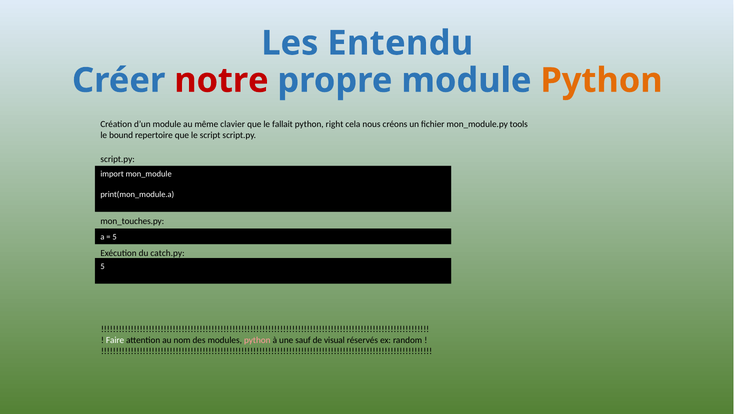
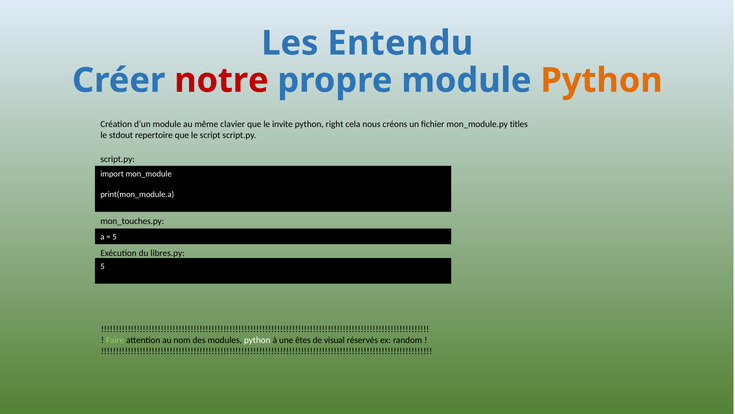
fallait: fallait -> invite (282, 124)
tools: tools -> titles (519, 124)
bound: bound -> stdout (121, 135)
catch.py: catch.py -> libres.py (168, 253)
Faire colour: white -> light green (115, 340)
python colour: pink -> white (257, 340)
sauf: sauf -> êtes (303, 340)
